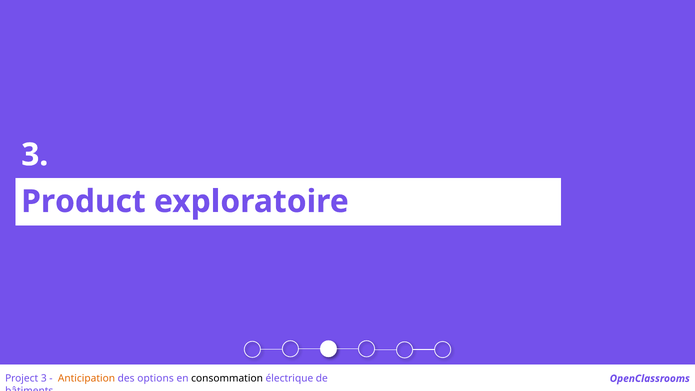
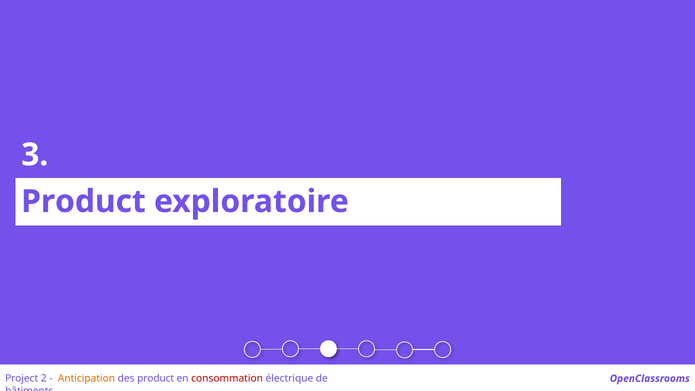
Project 3: 3 -> 2 (44, 378)
des options: options -> product (156, 378)
consommation colour: black -> red (227, 378)
